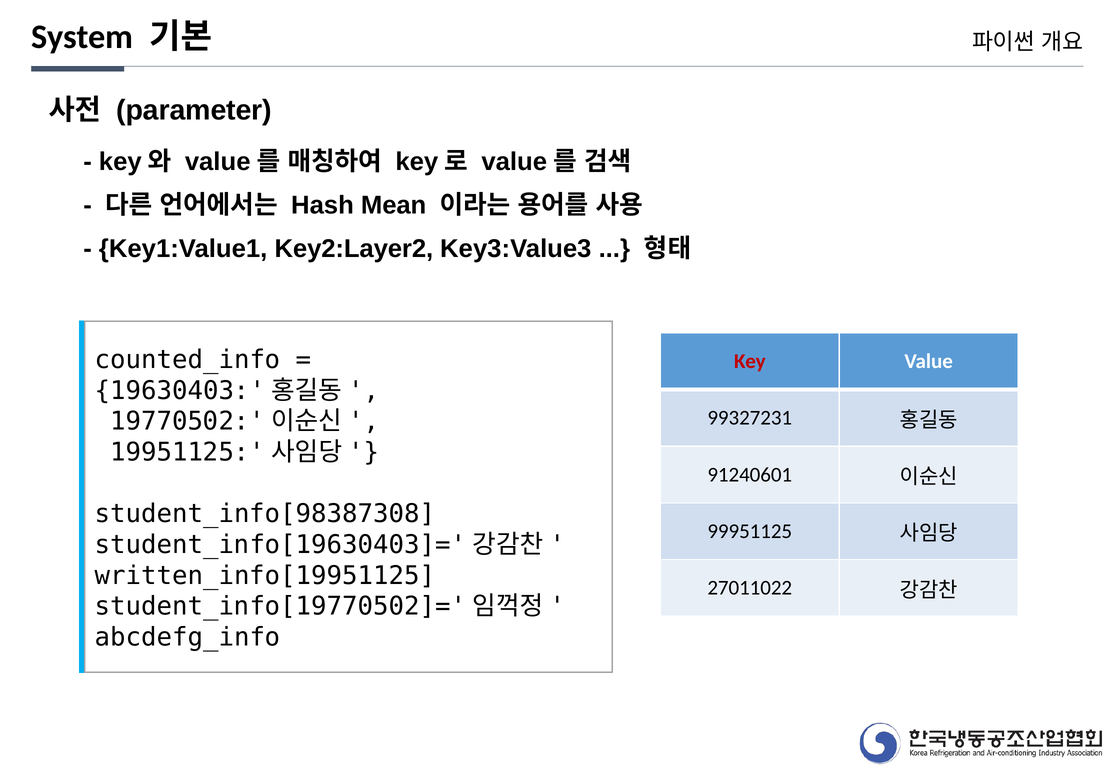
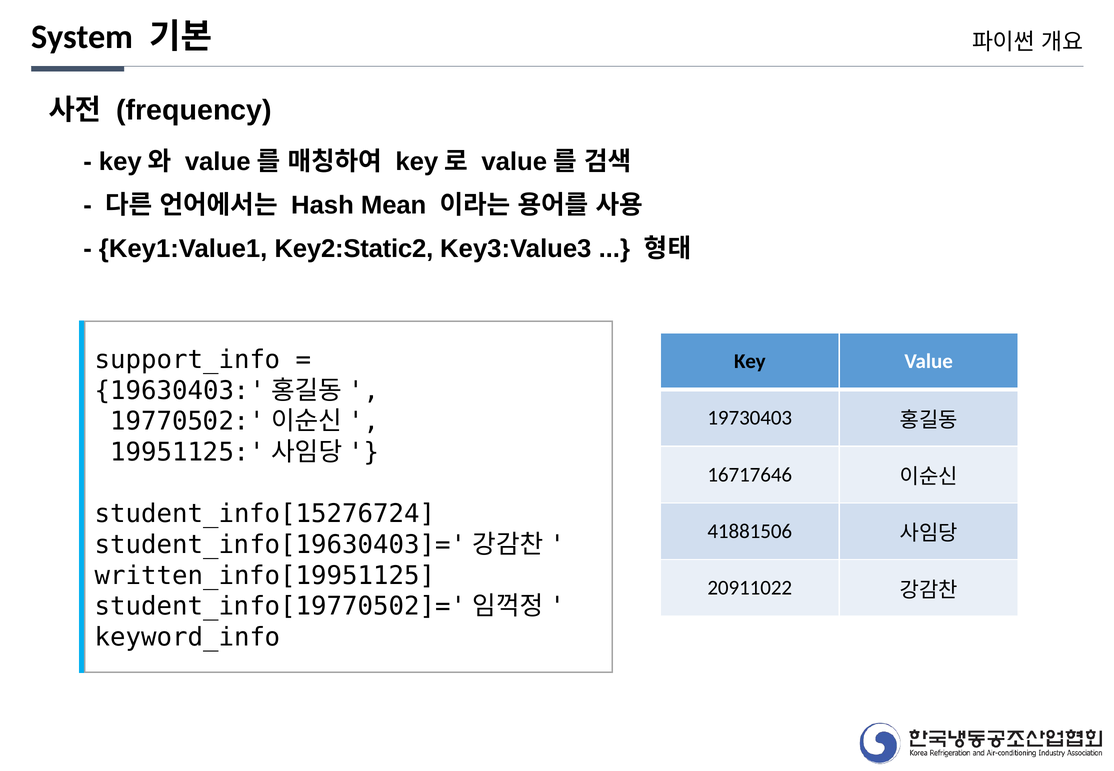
parameter: parameter -> frequency (194, 110)
Key2:Layer2: Key2:Layer2 -> Key2:Static2 (354, 249)
counted_info: counted_info -> support_info (188, 360)
Key colour: red -> black (750, 361)
99327231: 99327231 -> 19730403 (750, 418)
91240601: 91240601 -> 16717646 (750, 475)
student_info[98387308: student_info[98387308 -> student_info[15276724 (265, 514)
99951125: 99951125 -> 41881506 (750, 532)
27011022: 27011022 -> 20911022 (750, 588)
abcdefg_info: abcdefg_info -> keyword_info (188, 637)
